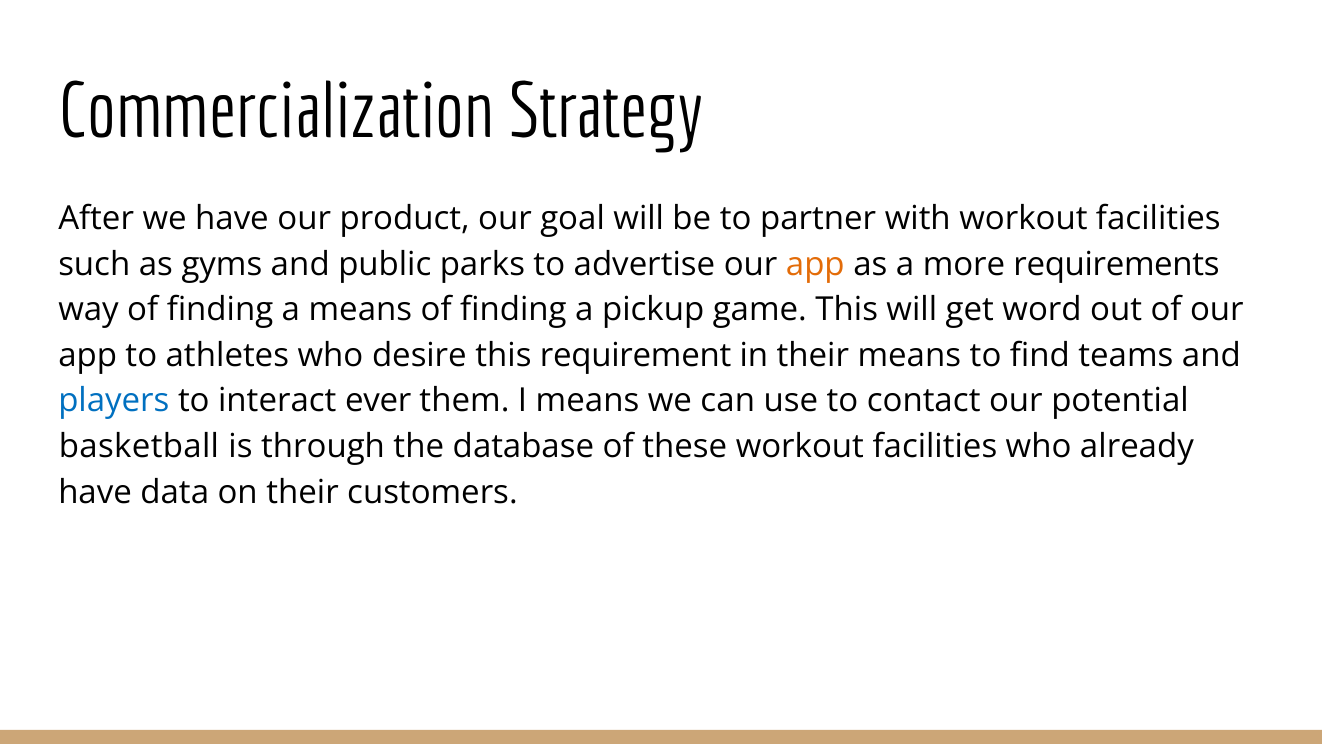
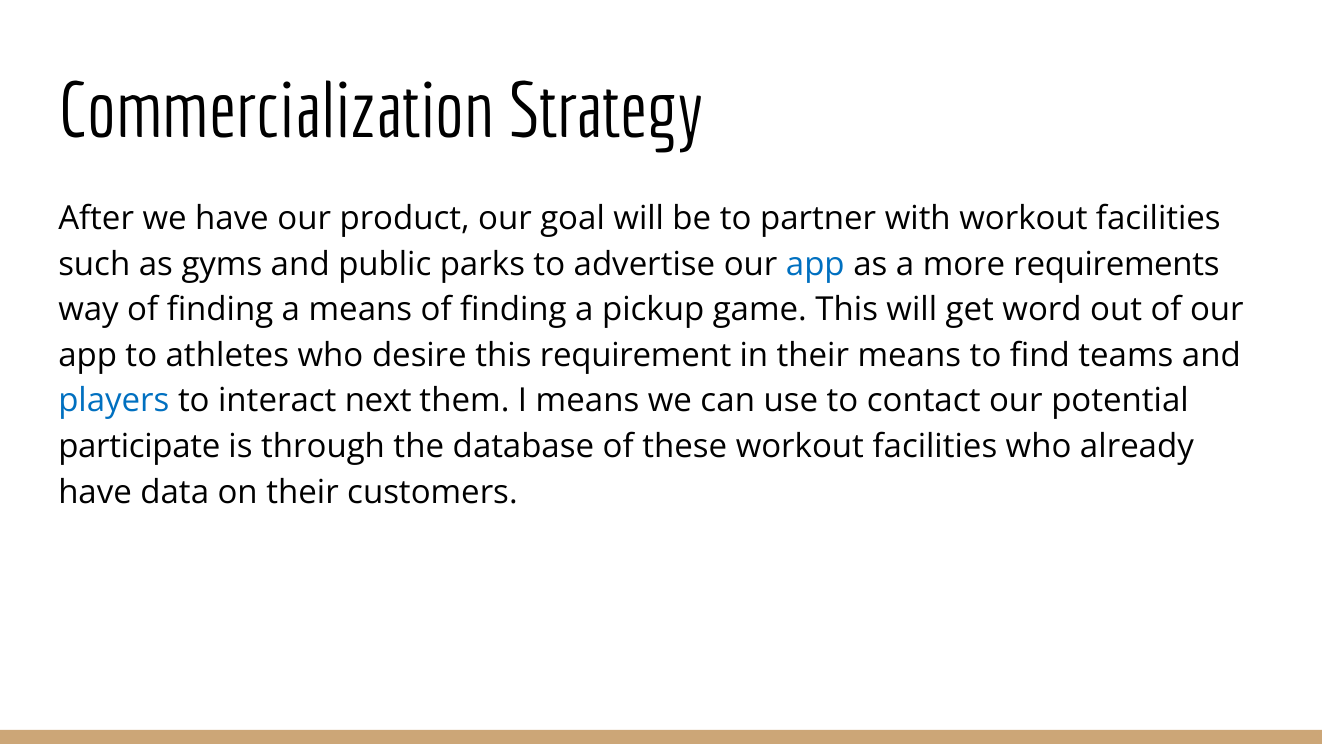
app colour: orange -> blue (815, 264)
ever: ever -> next (378, 401)
basketball: basketball -> participate (139, 446)
